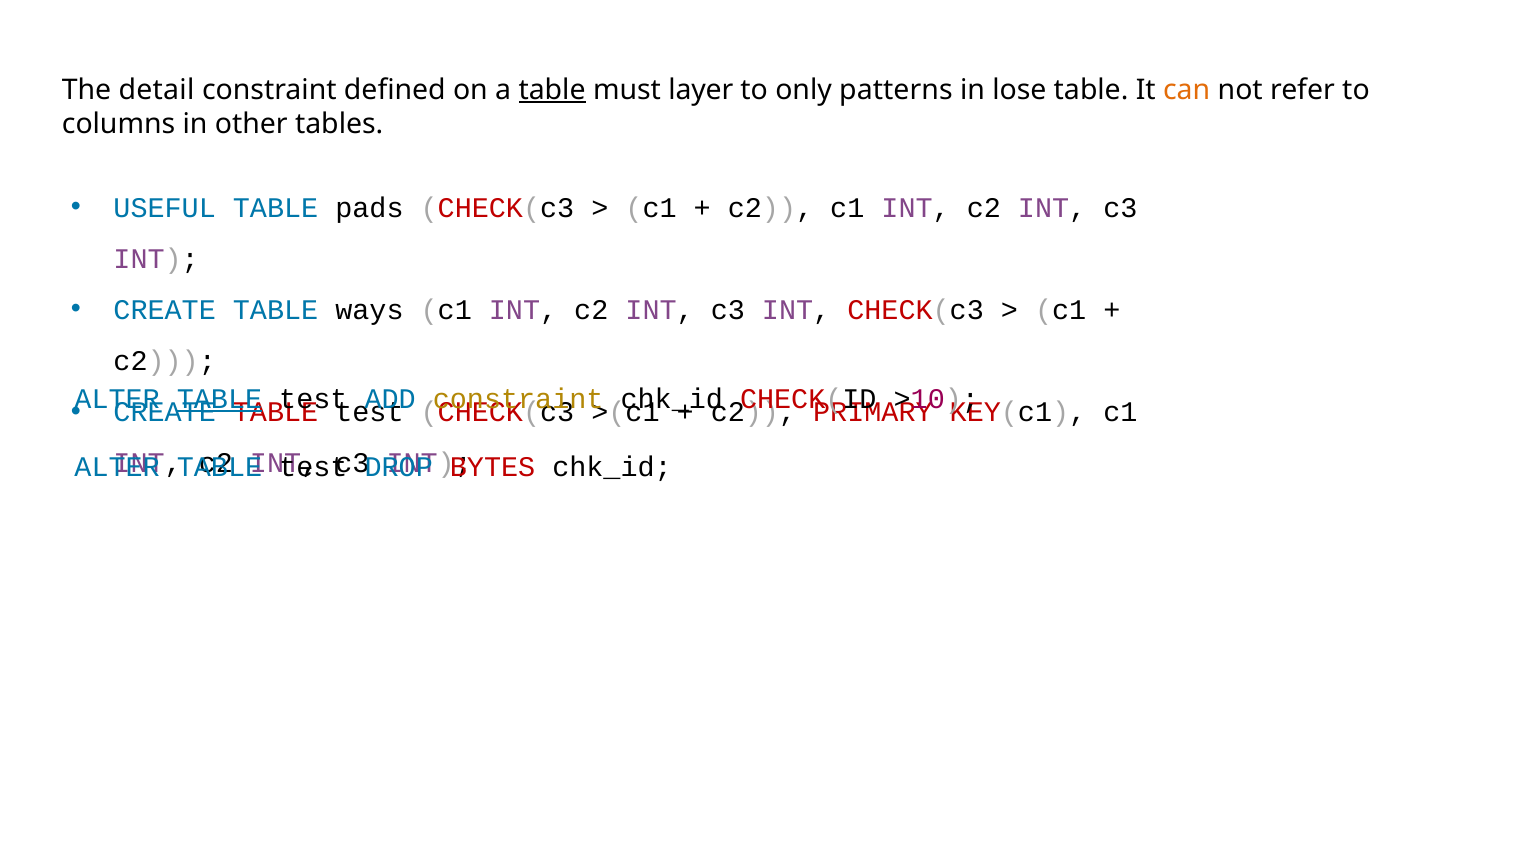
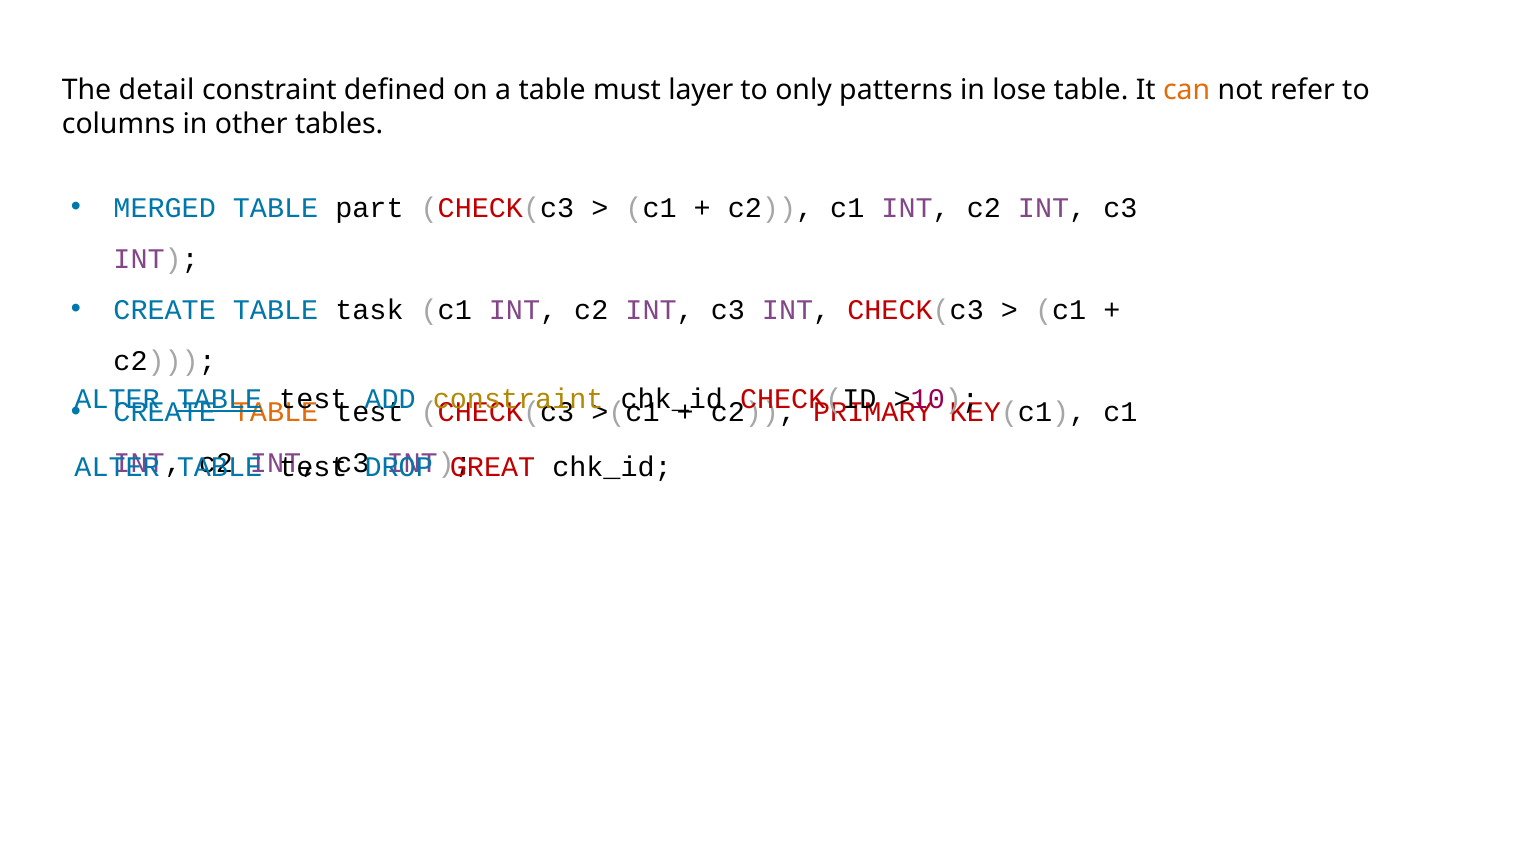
table underline: present -> none (552, 90)
USEFUL: USEFUL -> MERGED (165, 208)
pads: pads -> part (369, 208)
ways: ways -> task (369, 310)
TABLE colour: red -> orange (276, 413)
BYTES: BYTES -> GREAT (493, 467)
